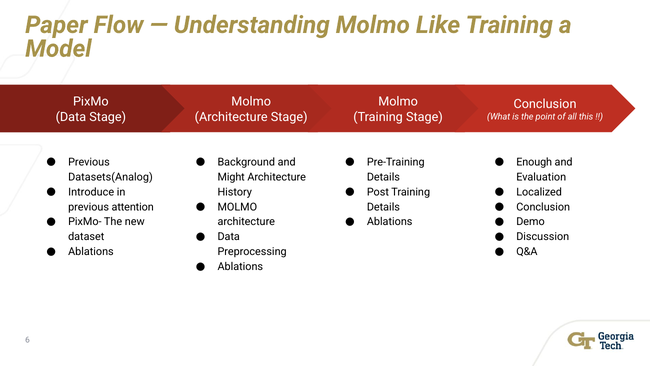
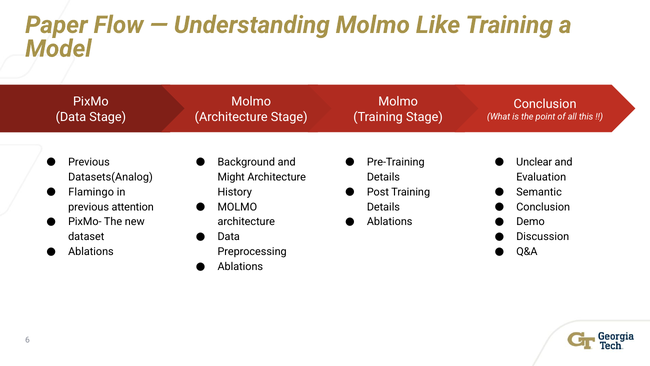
Enough: Enough -> Unclear (534, 162)
Introduce: Introduce -> Flamingo (91, 192)
Localized: Localized -> Semantic (539, 192)
